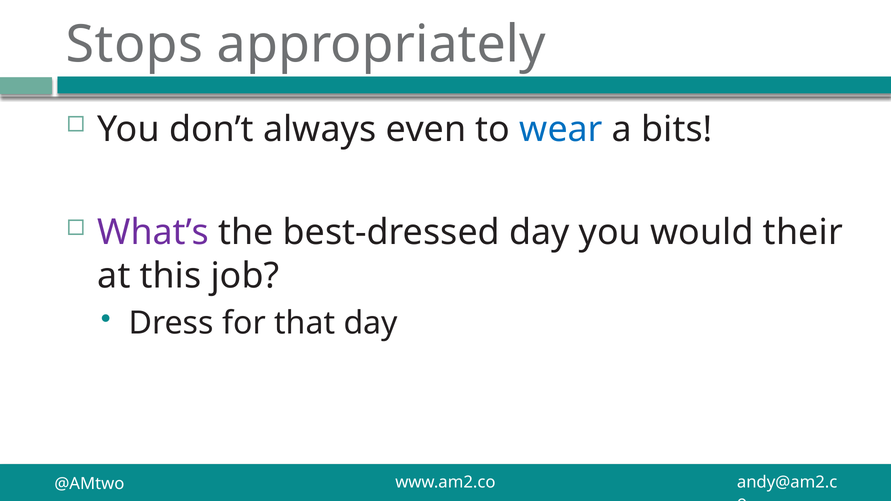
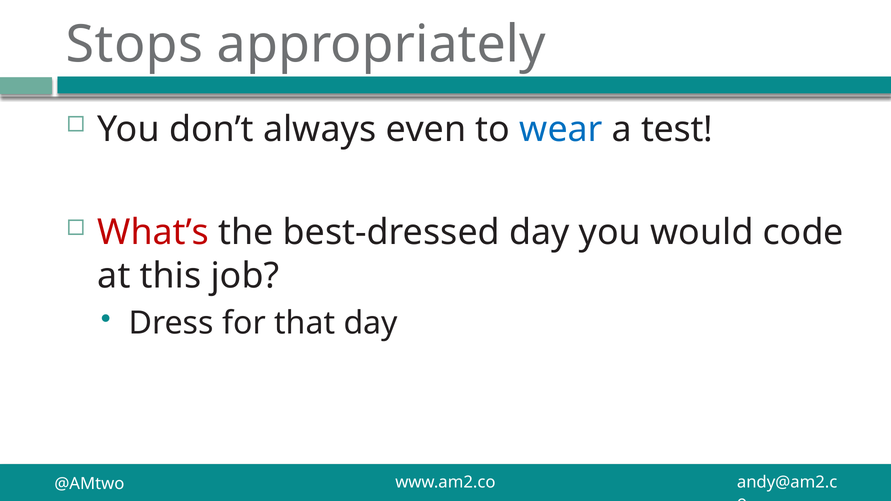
bits: bits -> test (677, 129)
What’s colour: purple -> red (153, 233)
their: their -> code (803, 233)
